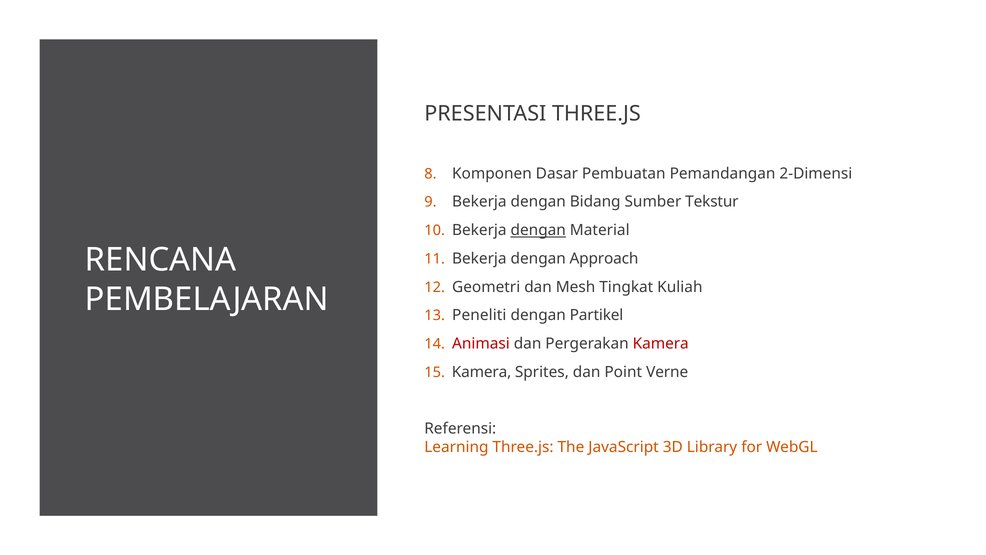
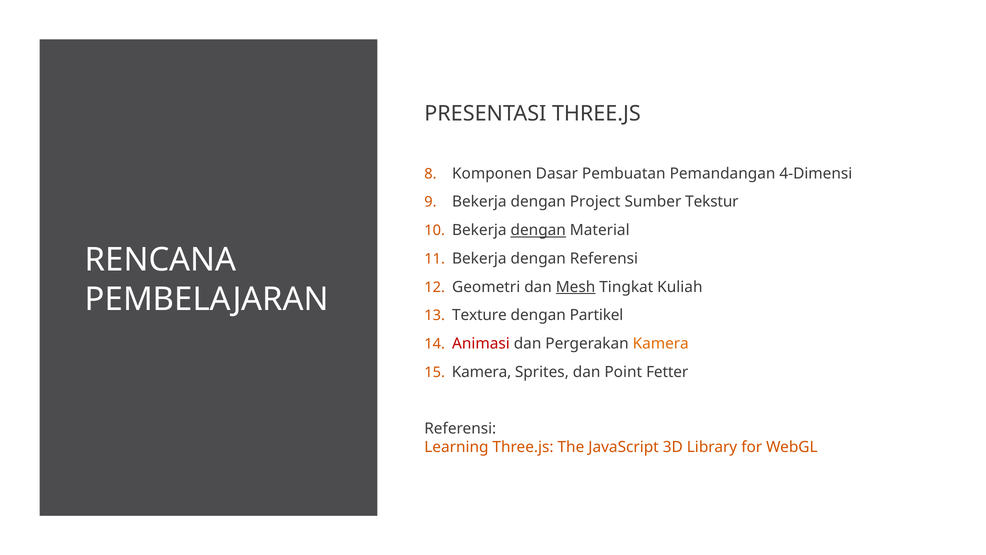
2-Dimensi: 2-Dimensi -> 4-Dimensi (816, 173)
Bidang: Bidang -> Project (595, 202)
dengan Approach: Approach -> Referensi (604, 258)
Mesh underline: none -> present (576, 287)
Peneliti: Peneliti -> Texture (479, 315)
Kamera colour: red -> orange (661, 343)
Verne: Verne -> Fetter (667, 372)
